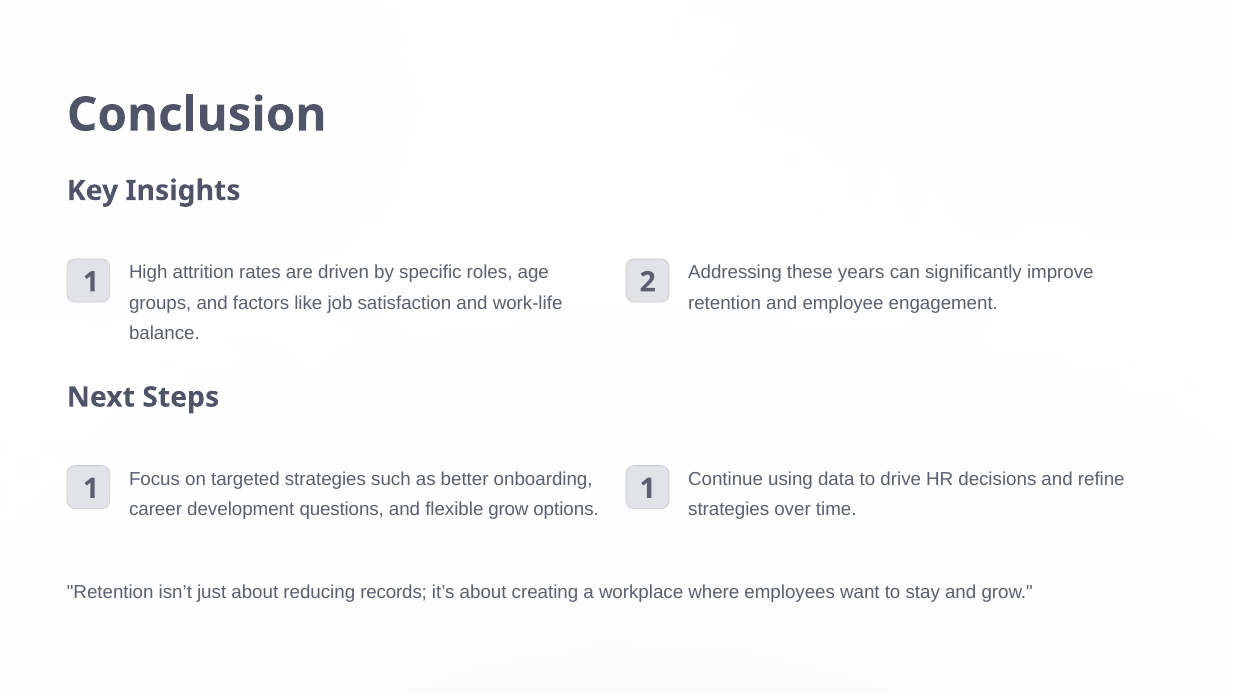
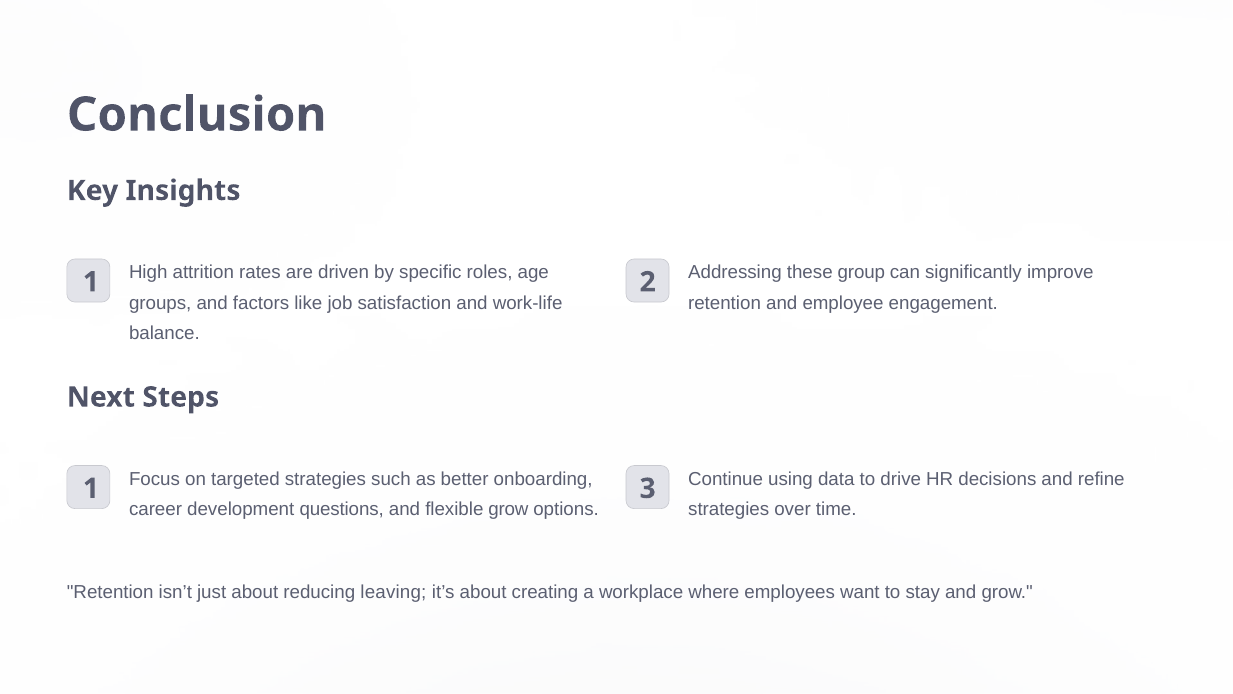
years: years -> group (861, 272)
options 1: 1 -> 3 (648, 488)
records: records -> leaving (393, 592)
